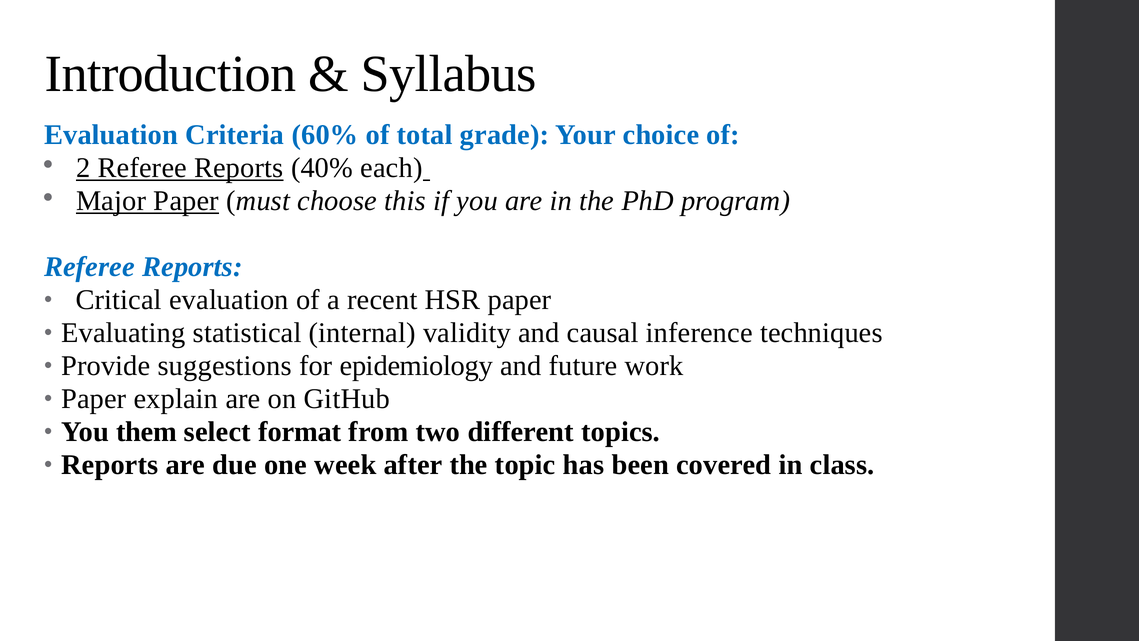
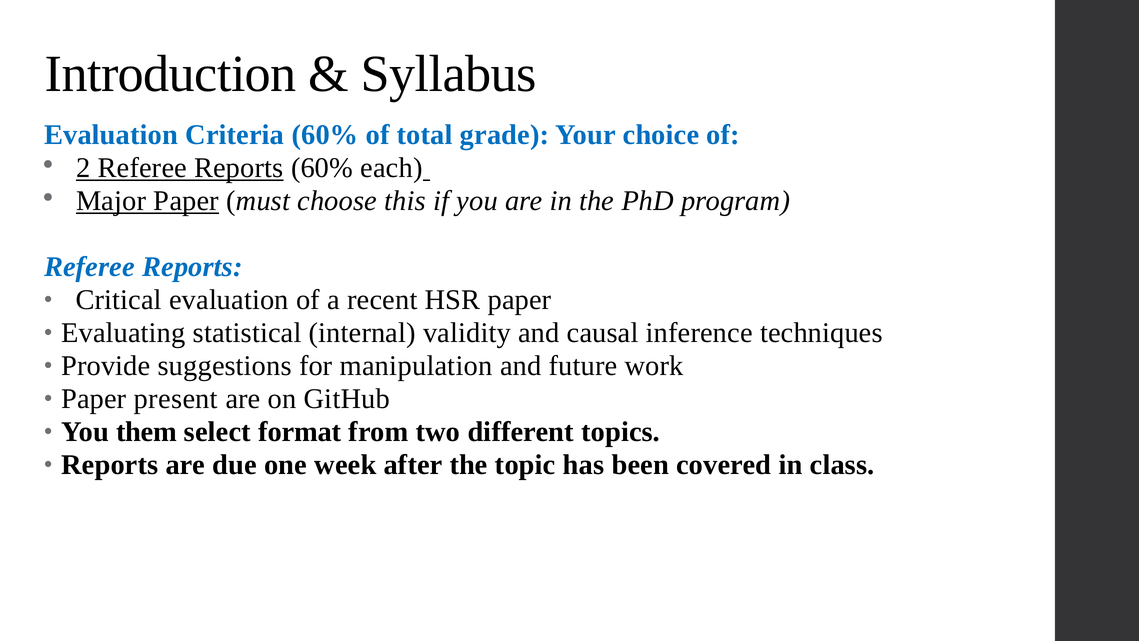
Reports 40%: 40% -> 60% (322, 168)
epidemiology: epidemiology -> manipulation (416, 366)
explain: explain -> present (176, 399)
